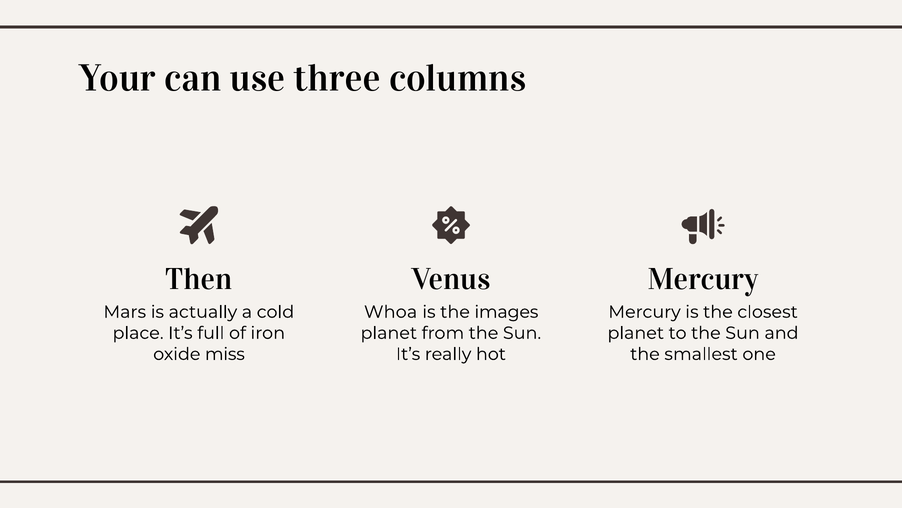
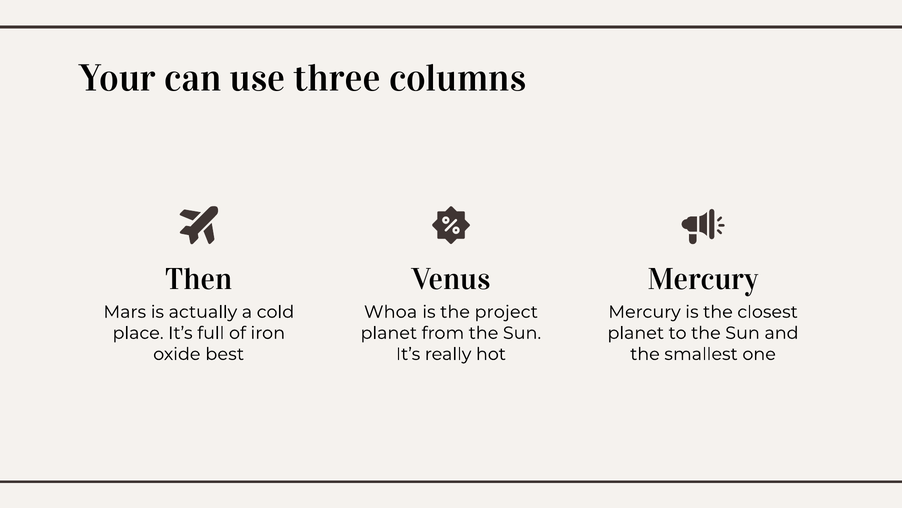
images: images -> project (506, 312)
miss: miss -> best (225, 354)
